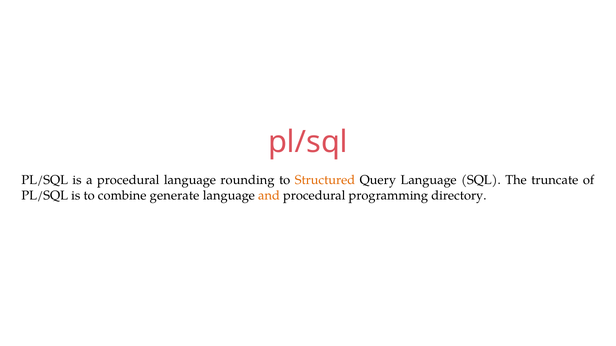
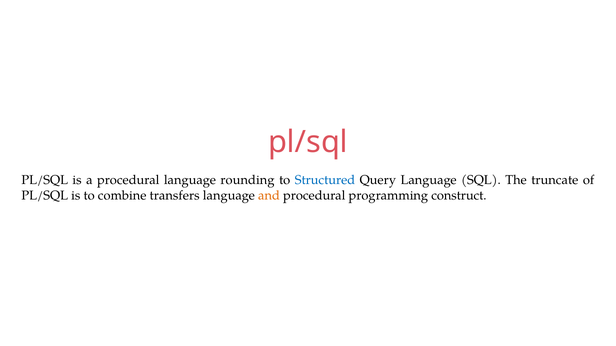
Structured colour: orange -> blue (325, 180)
generate: generate -> transfers (175, 196)
directory: directory -> construct (459, 196)
